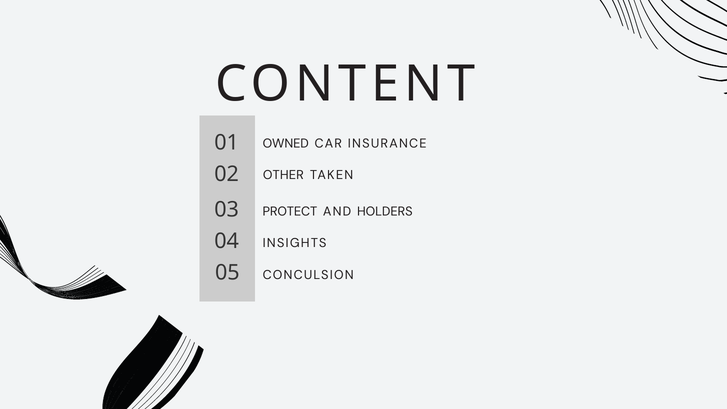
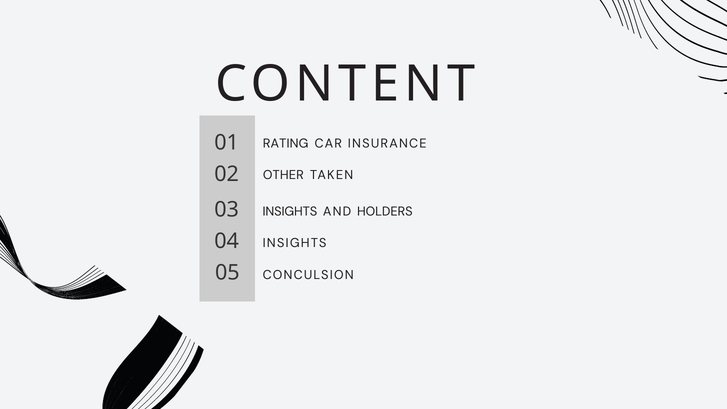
OWNED: OWNED -> RATING (286, 143)
PROTECT: PROTECT -> INSIGHTS (290, 211)
